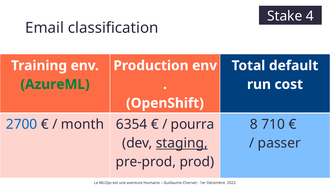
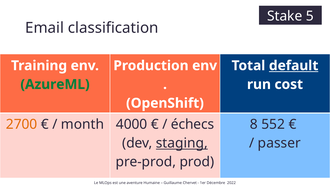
4: 4 -> 5 (310, 16)
default underline: none -> present (294, 65)
2700 colour: blue -> orange (22, 124)
6354: 6354 -> 4000 (132, 124)
pourra: pourra -> échecs (193, 124)
710: 710 -> 552 (273, 124)
